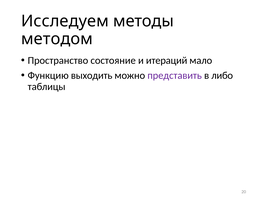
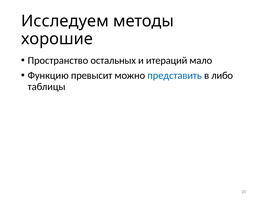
методом: методом -> хорошие (57, 39)
состояние: состояние -> остальных (113, 60)
выходить: выходить -> превысит (92, 75)
представить colour: purple -> blue (175, 75)
